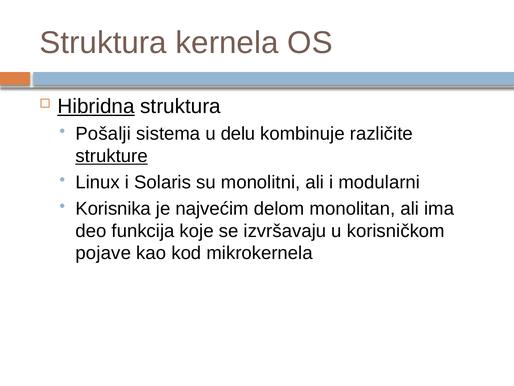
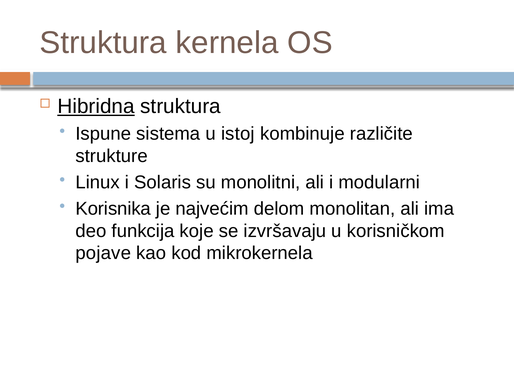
Pošalji: Pošalji -> Ispune (103, 134)
delu: delu -> istoj (238, 134)
strukture underline: present -> none (112, 156)
